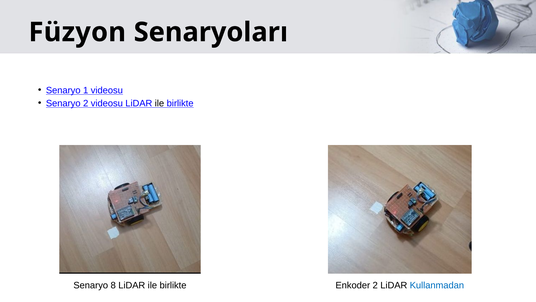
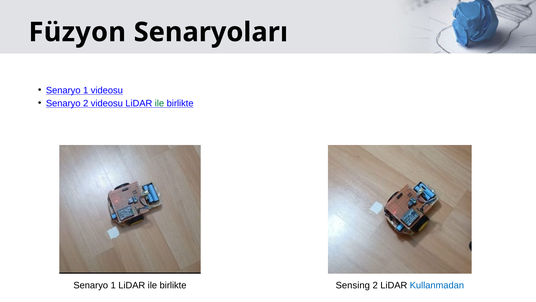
ile colour: black -> green (159, 103)
8: 8 -> 1 (113, 285)
Enkoder: Enkoder -> Sensing (353, 285)
